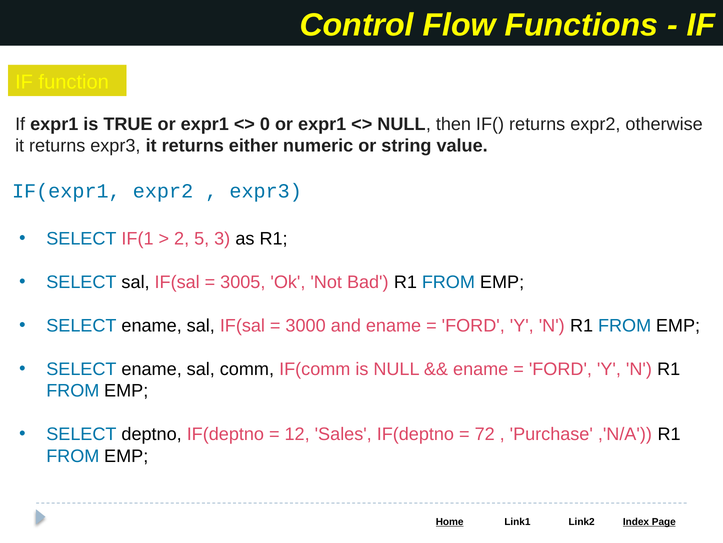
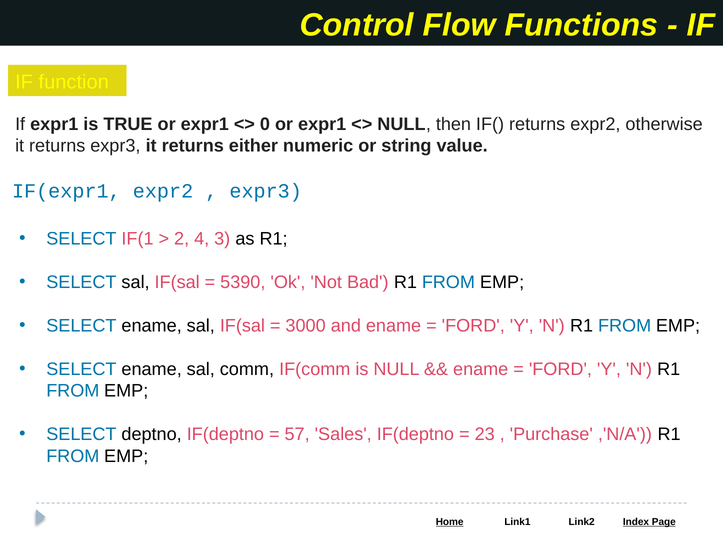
5: 5 -> 4 (202, 239)
3005: 3005 -> 5390 (243, 282)
12: 12 -> 57 (297, 434)
72: 72 -> 23 (485, 434)
